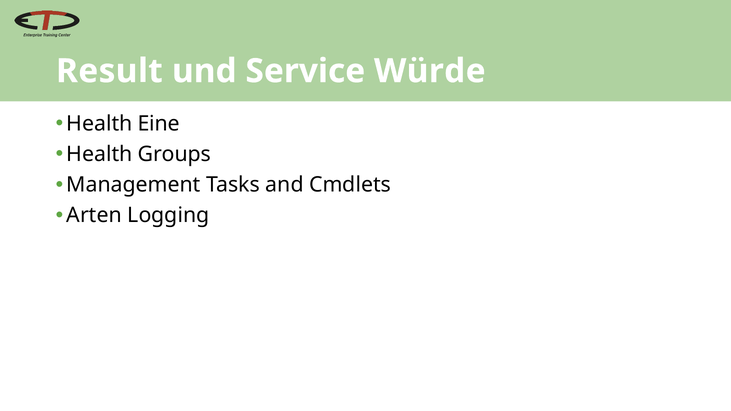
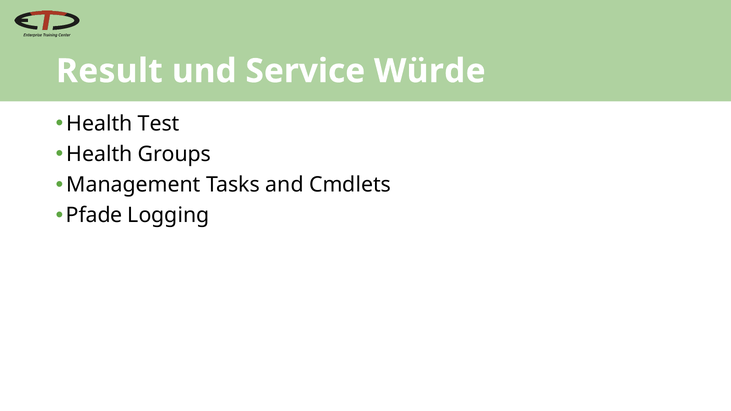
Eine: Eine -> Test (159, 124)
Arten: Arten -> Pfade (94, 216)
